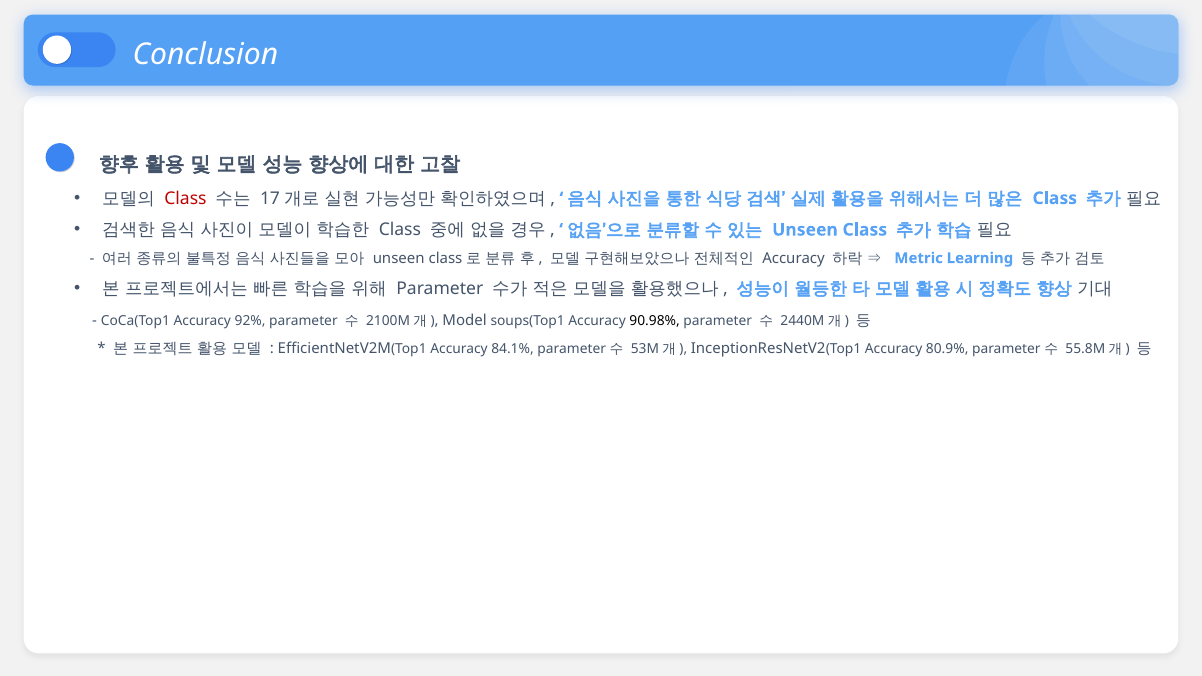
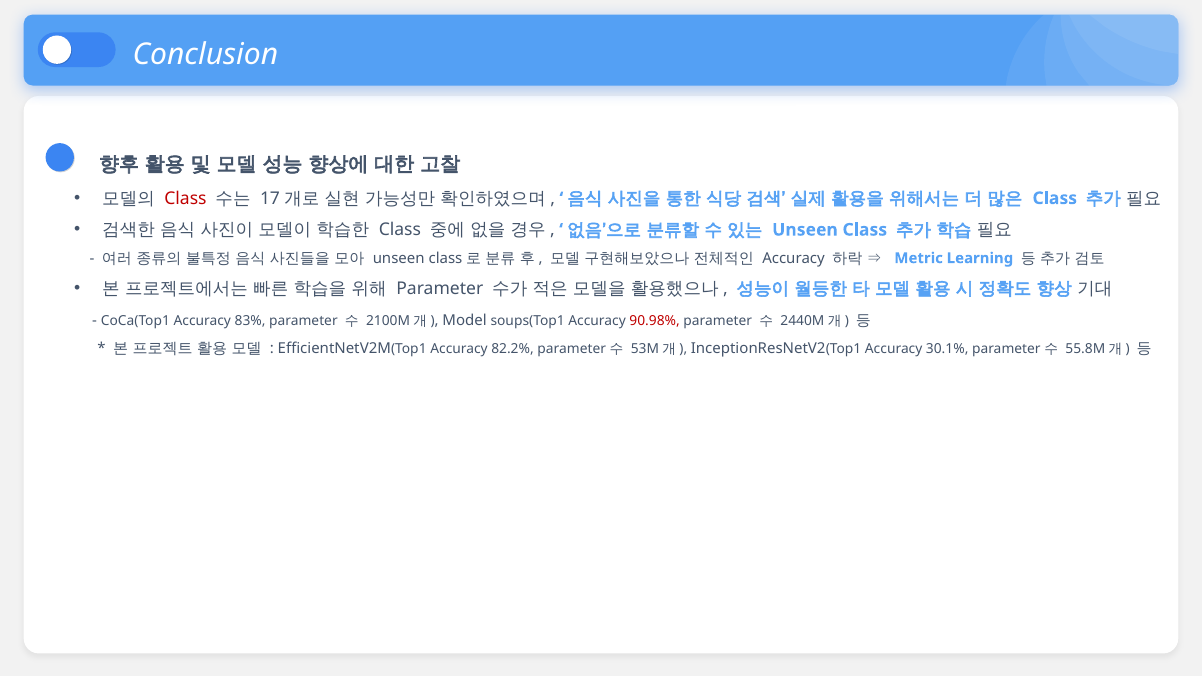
92%: 92% -> 83% (250, 321)
90.98% colour: black -> red (655, 321)
84.1%: 84.1% -> 82.2% (513, 349)
80.9%: 80.9% -> 30.1% (947, 349)
